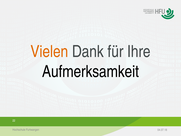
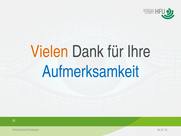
Aufmerksamkeit colour: black -> blue (91, 71)
